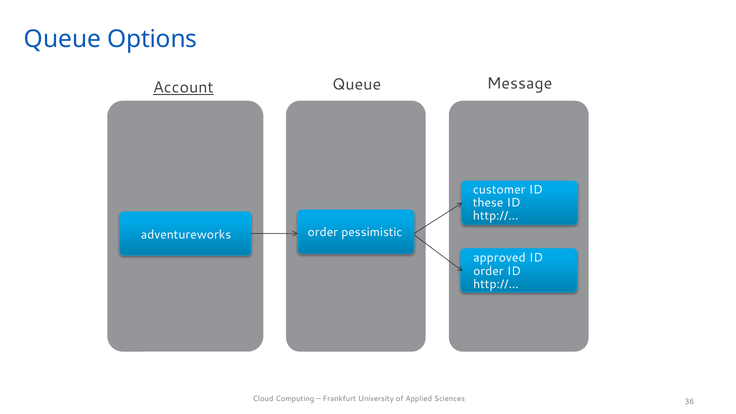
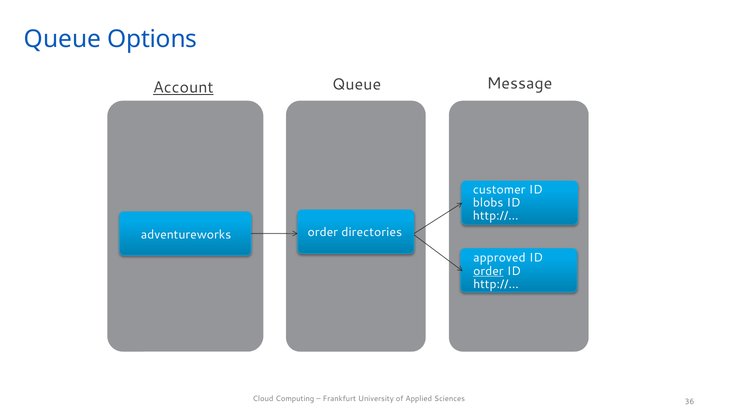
these: these -> blobs (488, 203)
pessimistic: pessimistic -> directories (372, 232)
order underline: none -> present (488, 271)
